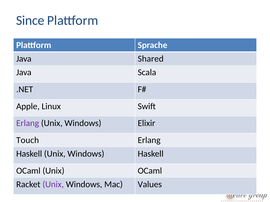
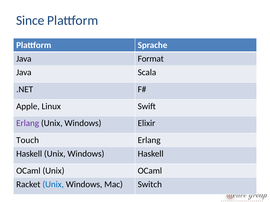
Shared: Shared -> Format (151, 59)
Unix colour: purple -> blue (53, 185)
Values: Values -> Switch (150, 185)
